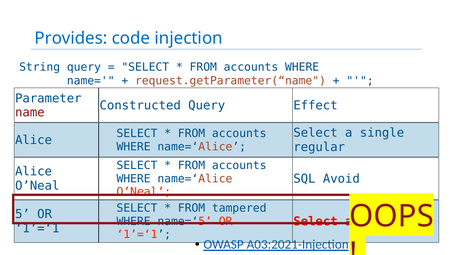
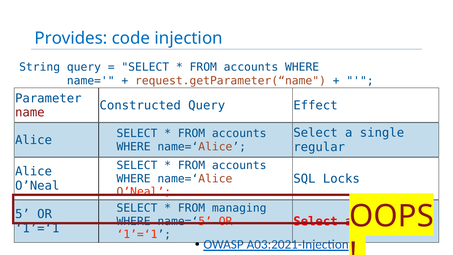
Avoid: Avoid -> Locks (341, 179)
tampered: tampered -> managing (239, 208)
